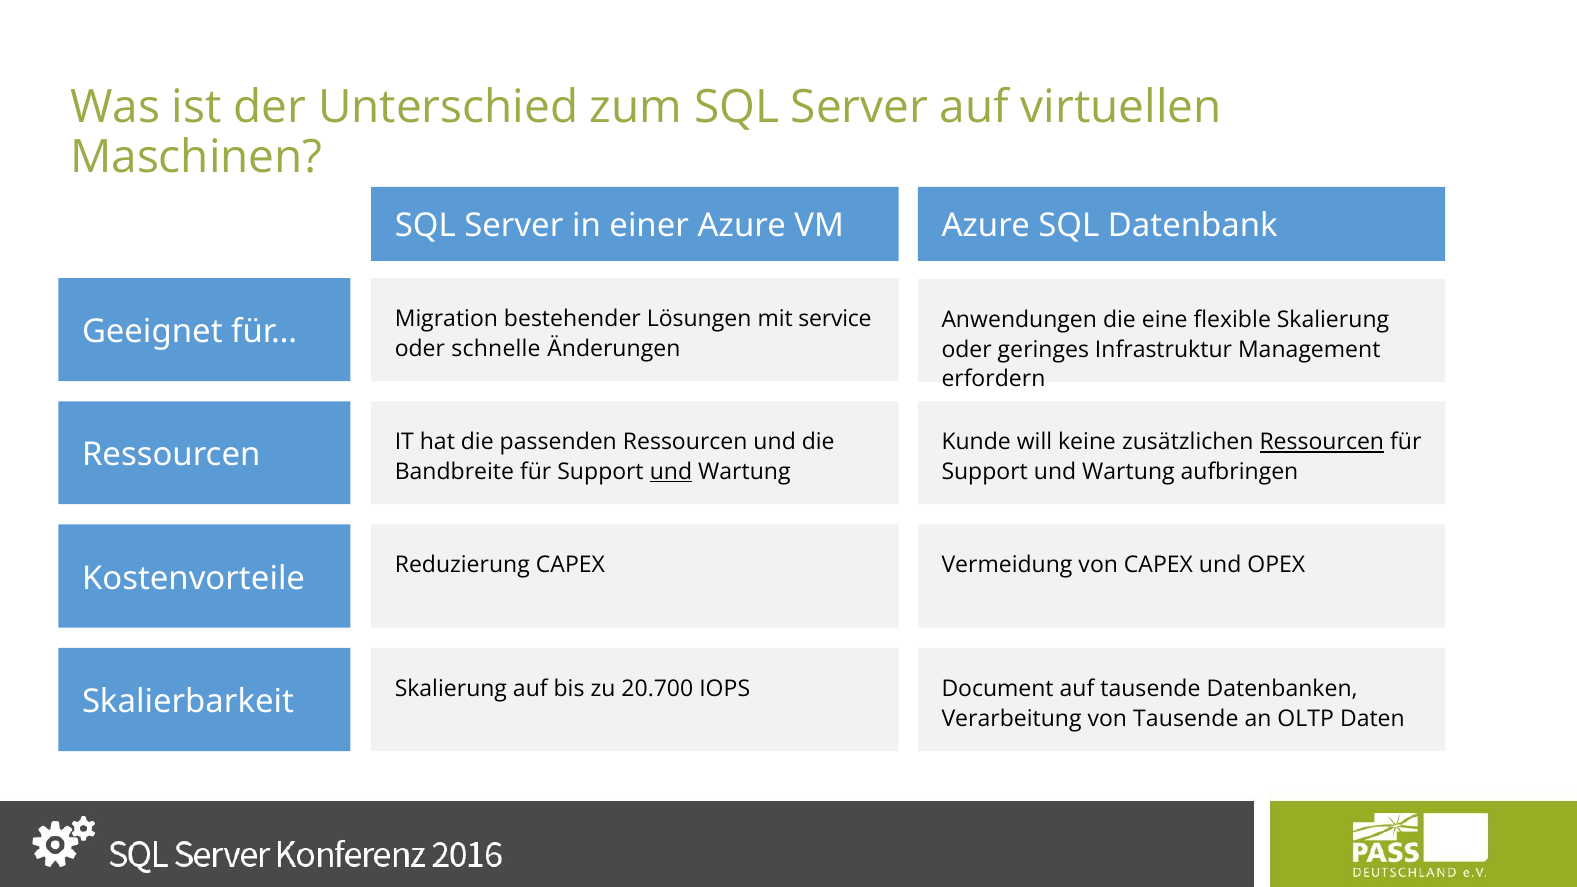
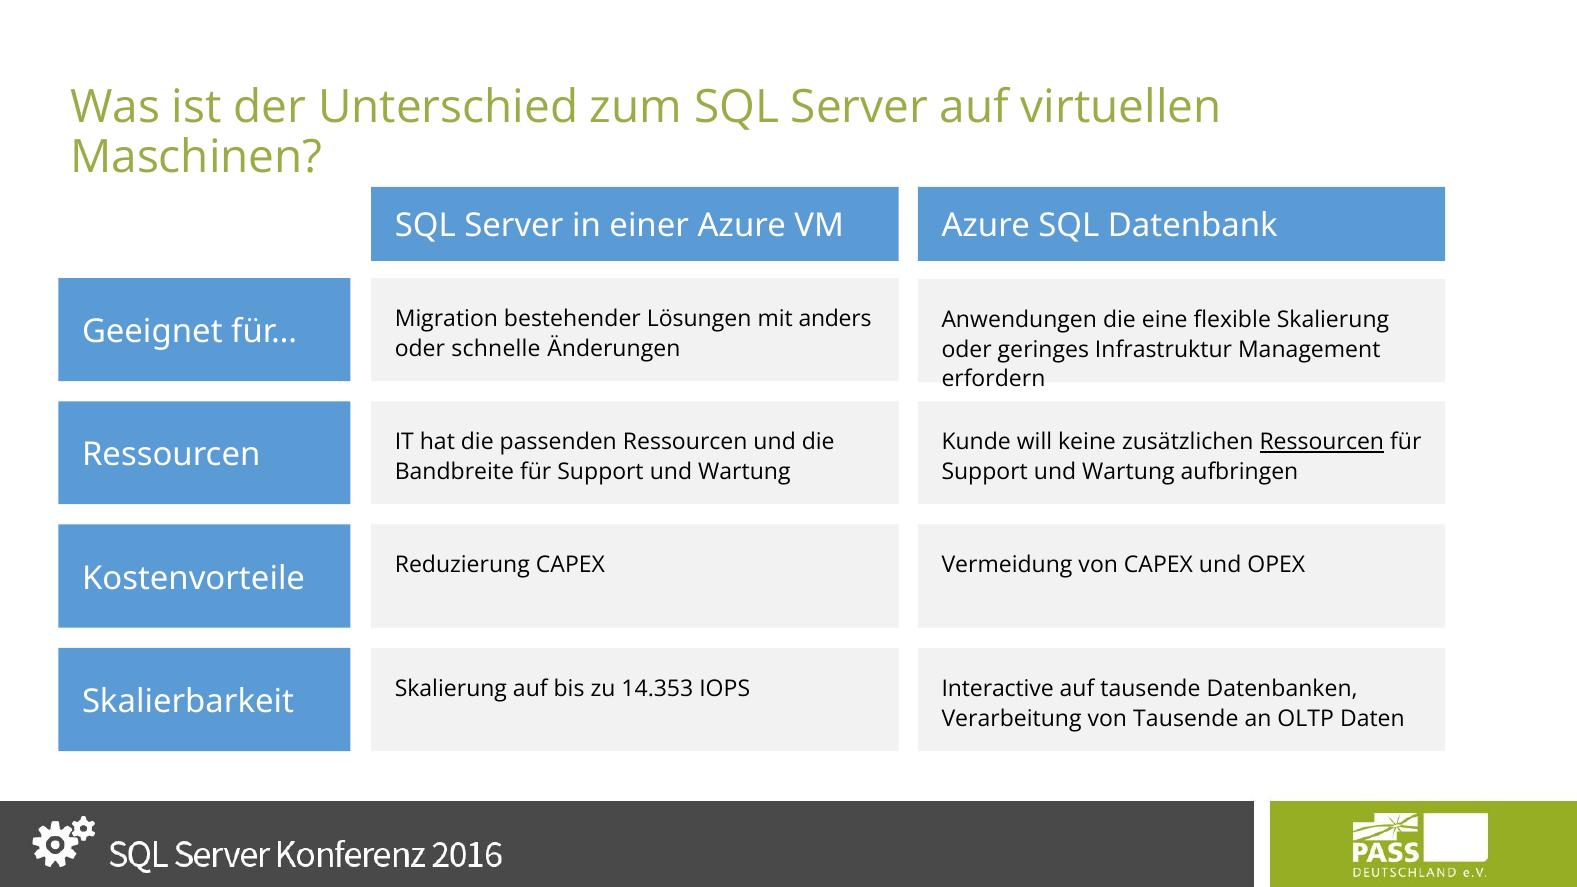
service: service -> anders (835, 319)
und underline: present -> none (671, 472)
20.700: 20.700 -> 14.353 (657, 689)
Document: Document -> Interactive (998, 689)
